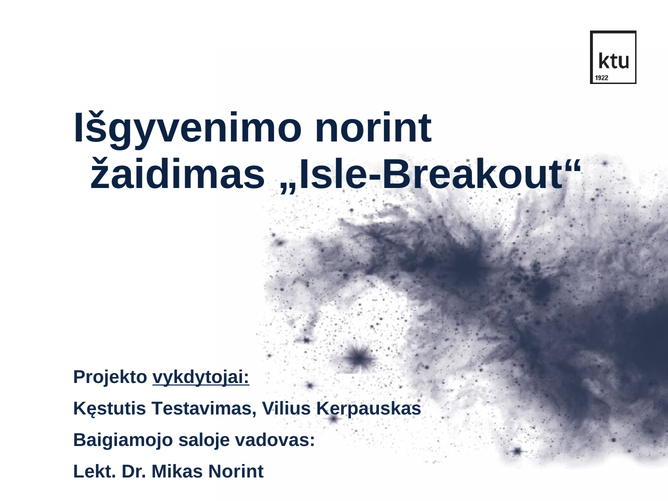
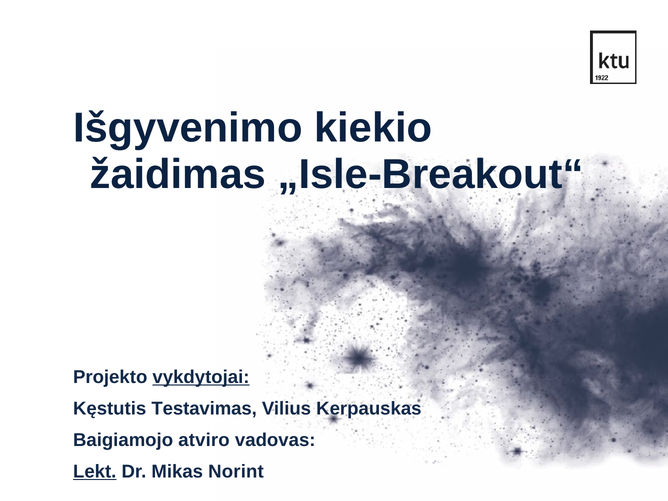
Išgyvenimo norint: norint -> kiekio (373, 128)
saloje: saloje -> atviro (204, 440)
Lekt underline: none -> present (95, 472)
